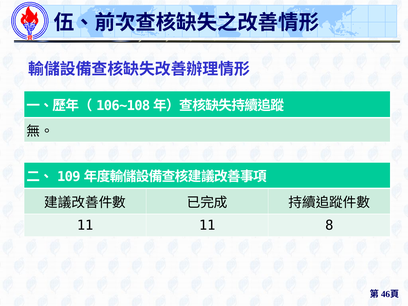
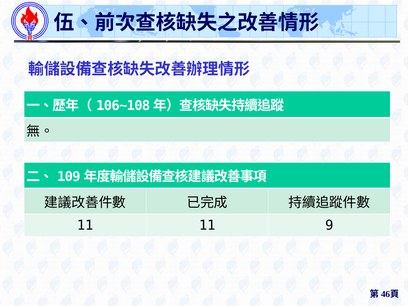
8: 8 -> 9 (329, 226)
